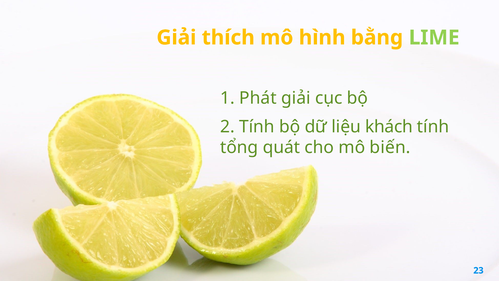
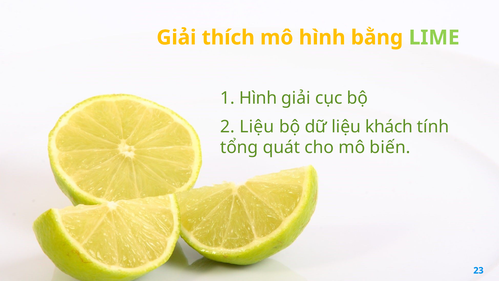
1 Phát: Phát -> Hình (258, 98)
2 Tính: Tính -> Liệu (257, 126)
